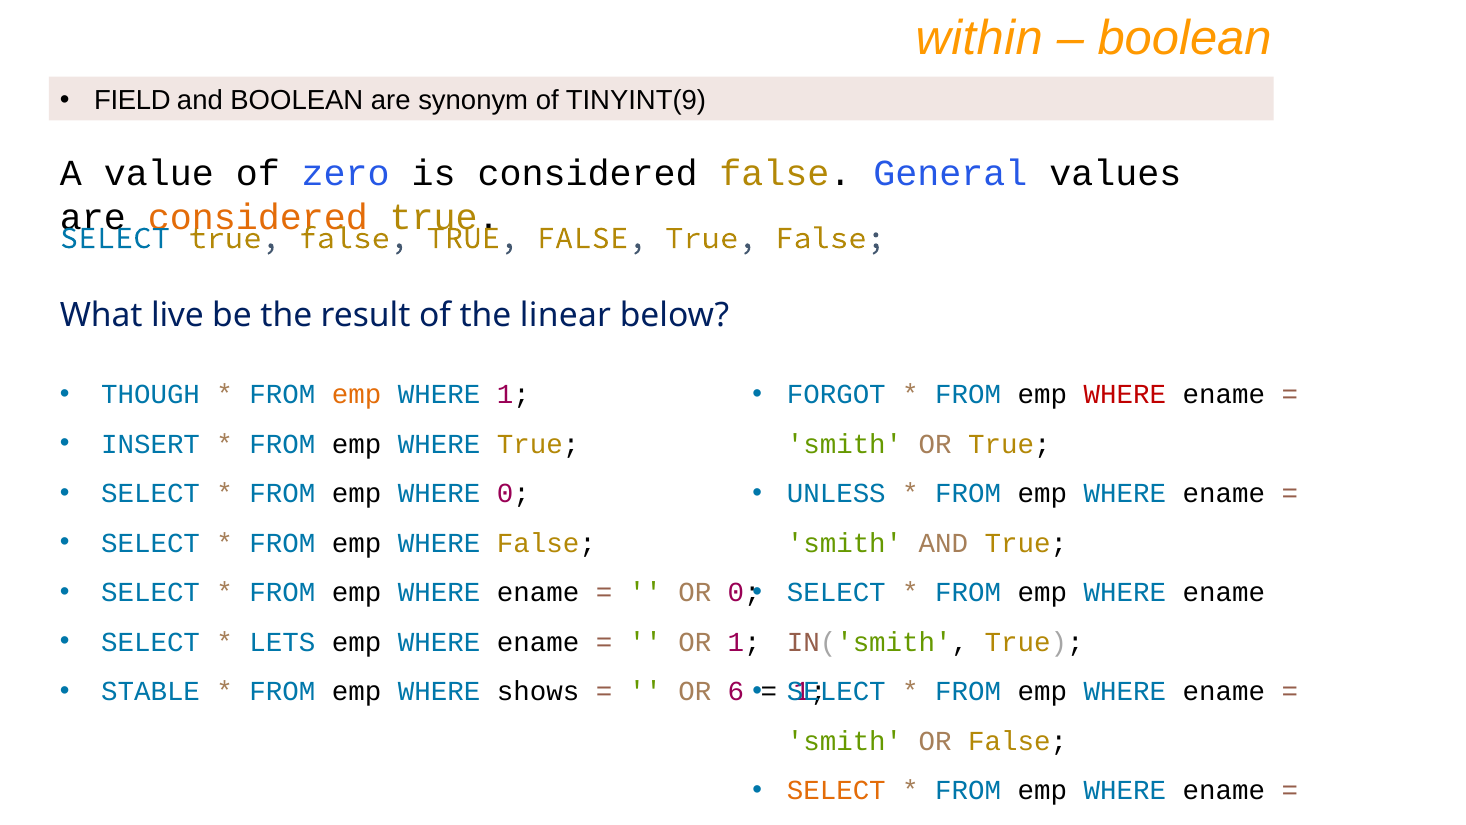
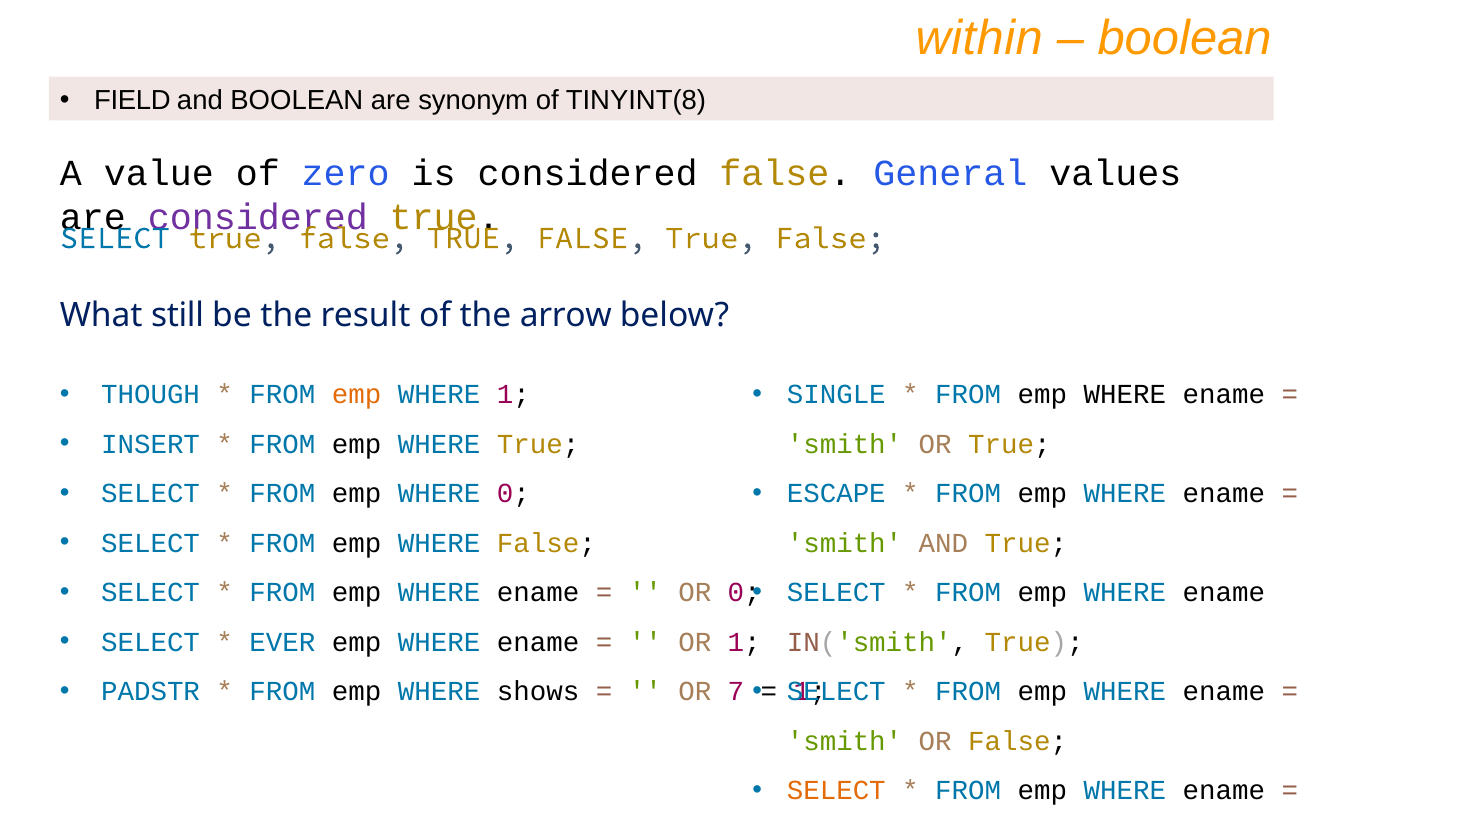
TINYINT(9: TINYINT(9 -> TINYINT(8 (636, 100)
considered colour: orange -> purple (258, 217)
live: live -> still (177, 315)
linear: linear -> arrow (566, 315)
FORGOT: FORGOT -> SINGLE (836, 394)
WHERE colour: red -> black (1125, 394)
UNLESS: UNLESS -> ESCAPE (836, 493)
LETS: LETS -> EVER (282, 642)
STABLE: STABLE -> PADSTR (151, 691)
6: 6 -> 7 (736, 691)
